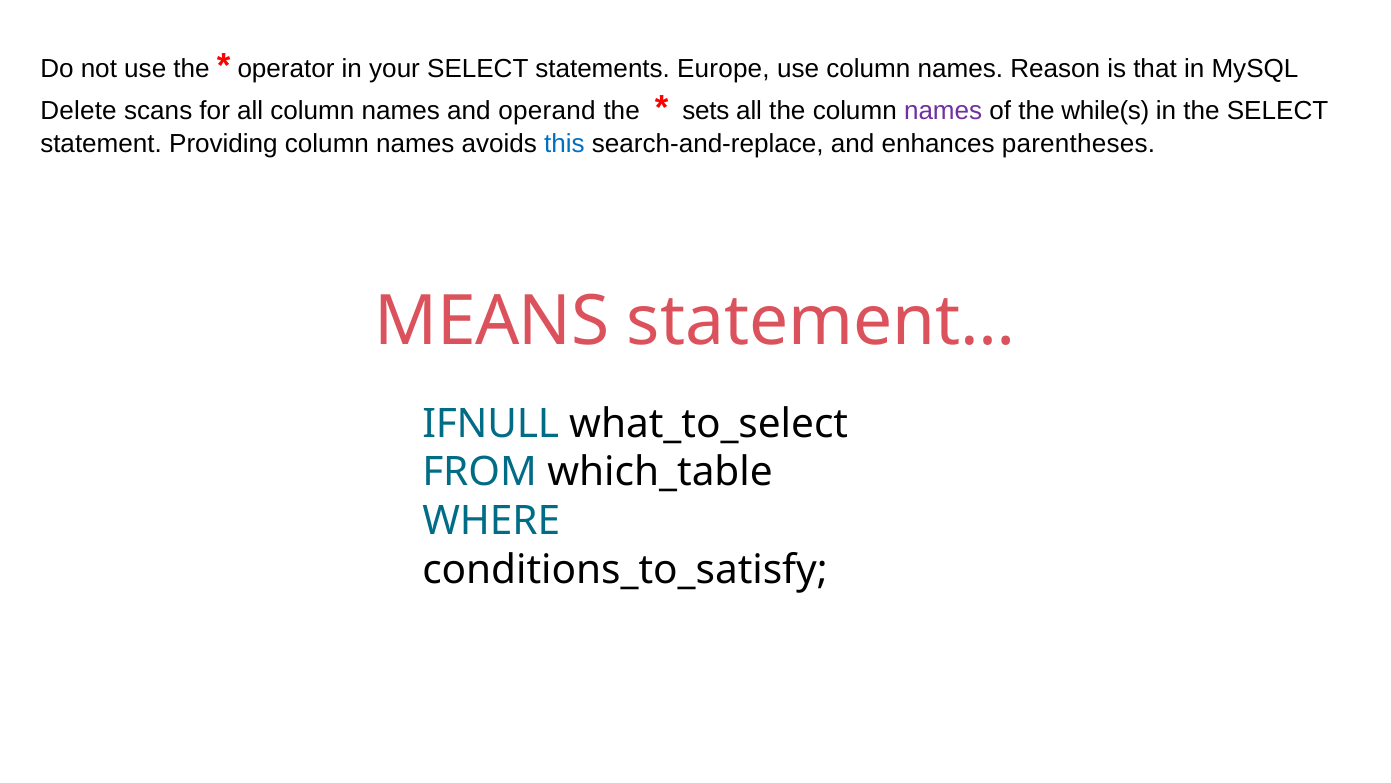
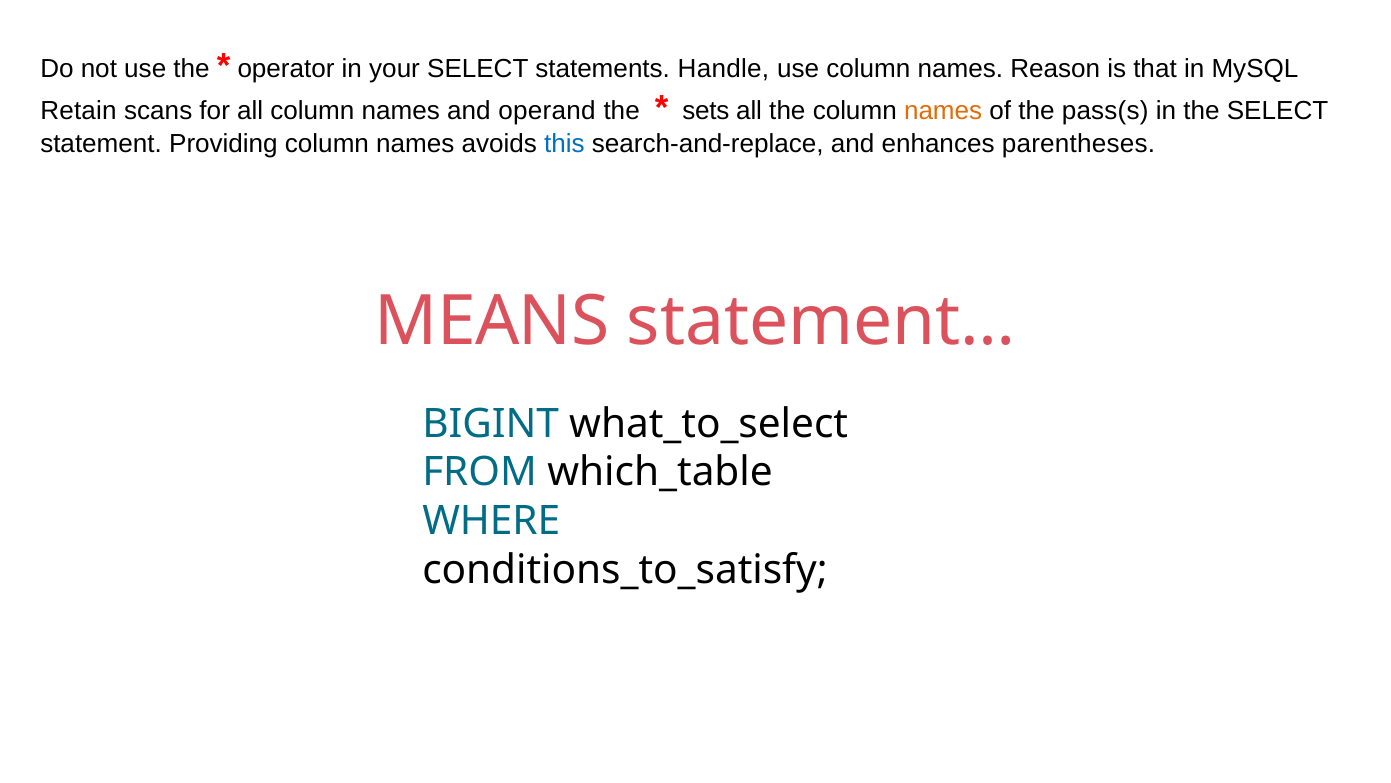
Europe: Europe -> Handle (723, 69)
Delete: Delete -> Retain (78, 111)
names colour: purple -> orange (943, 111)
while(s: while(s -> pass(s (1105, 111)
IFNULL: IFNULL -> BIGINT (491, 423)
